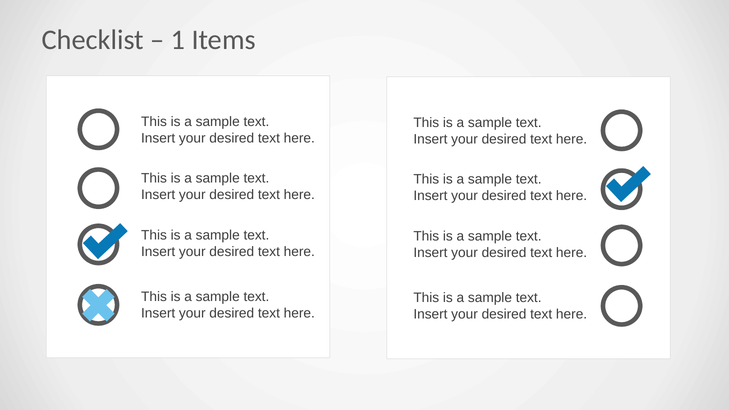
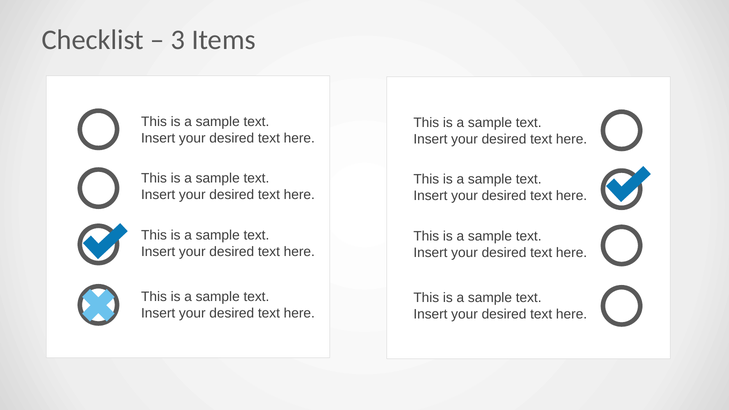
1: 1 -> 3 (178, 40)
